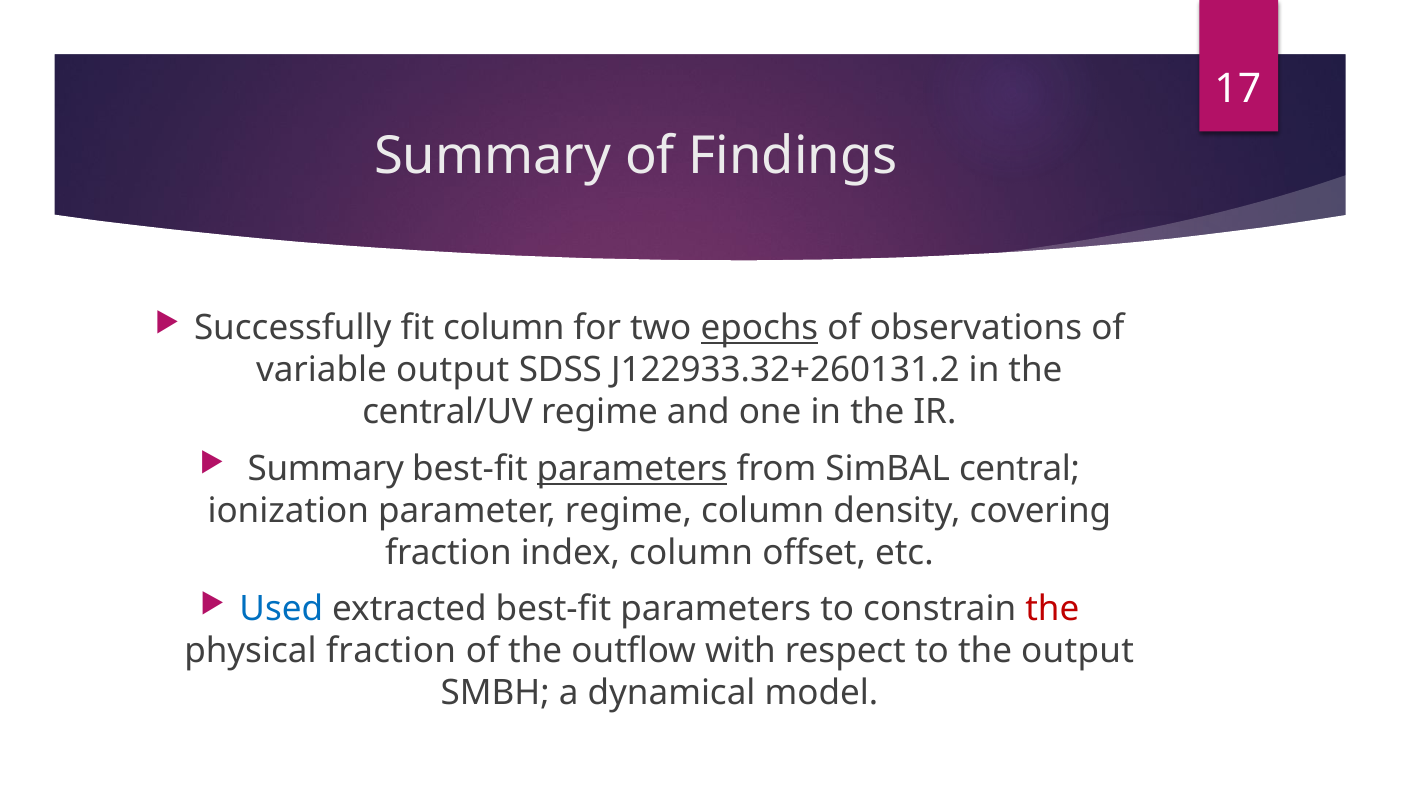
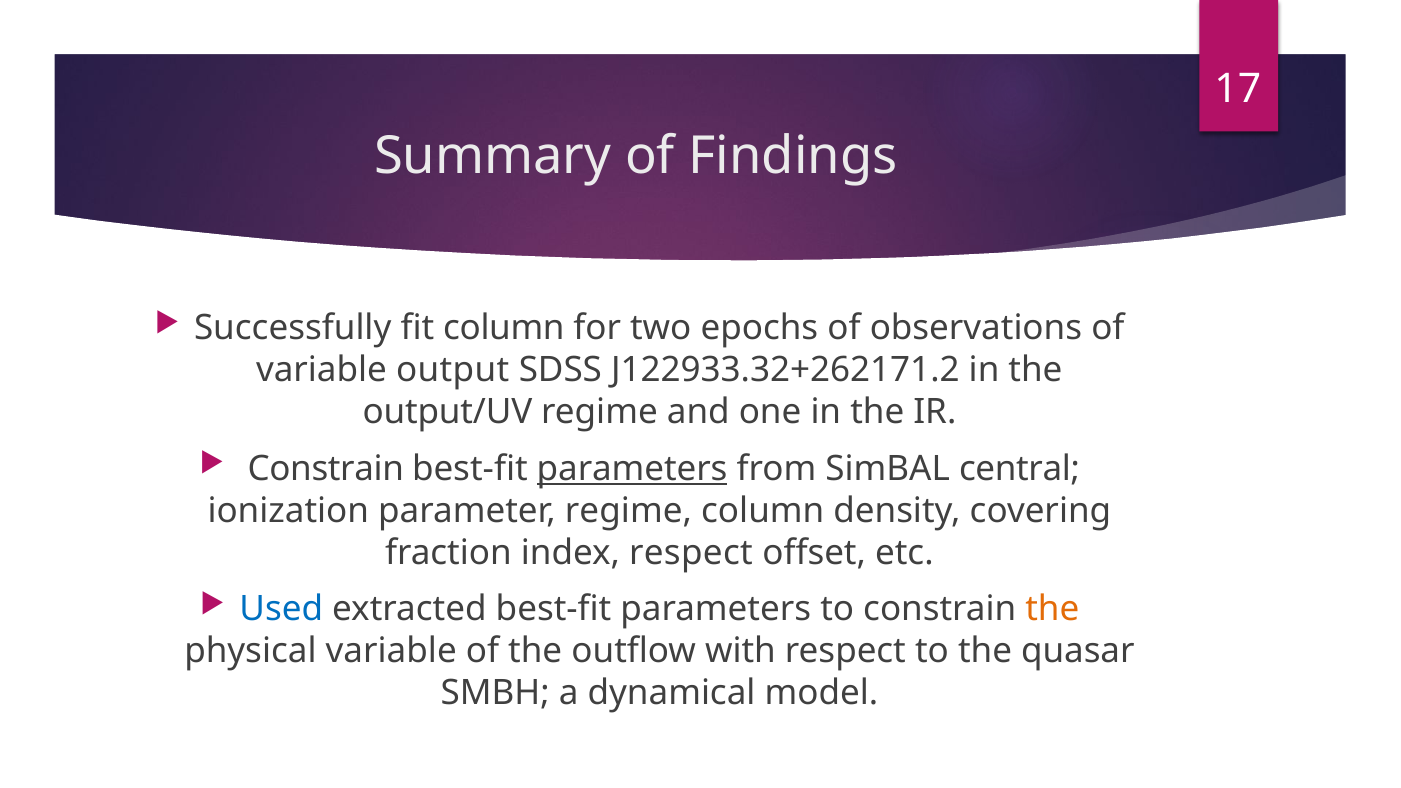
epochs underline: present -> none (759, 328)
J122933.32+260131.2: J122933.32+260131.2 -> J122933.32+262171.2 (785, 370)
central/UV: central/UV -> output/UV (447, 412)
Summary: Summary -> Constrain (326, 469)
index column: column -> respect (691, 553)
the colour: red -> orange (1052, 609)
physical fraction: fraction -> variable (391, 651)
the output: output -> quasar (1078, 651)
